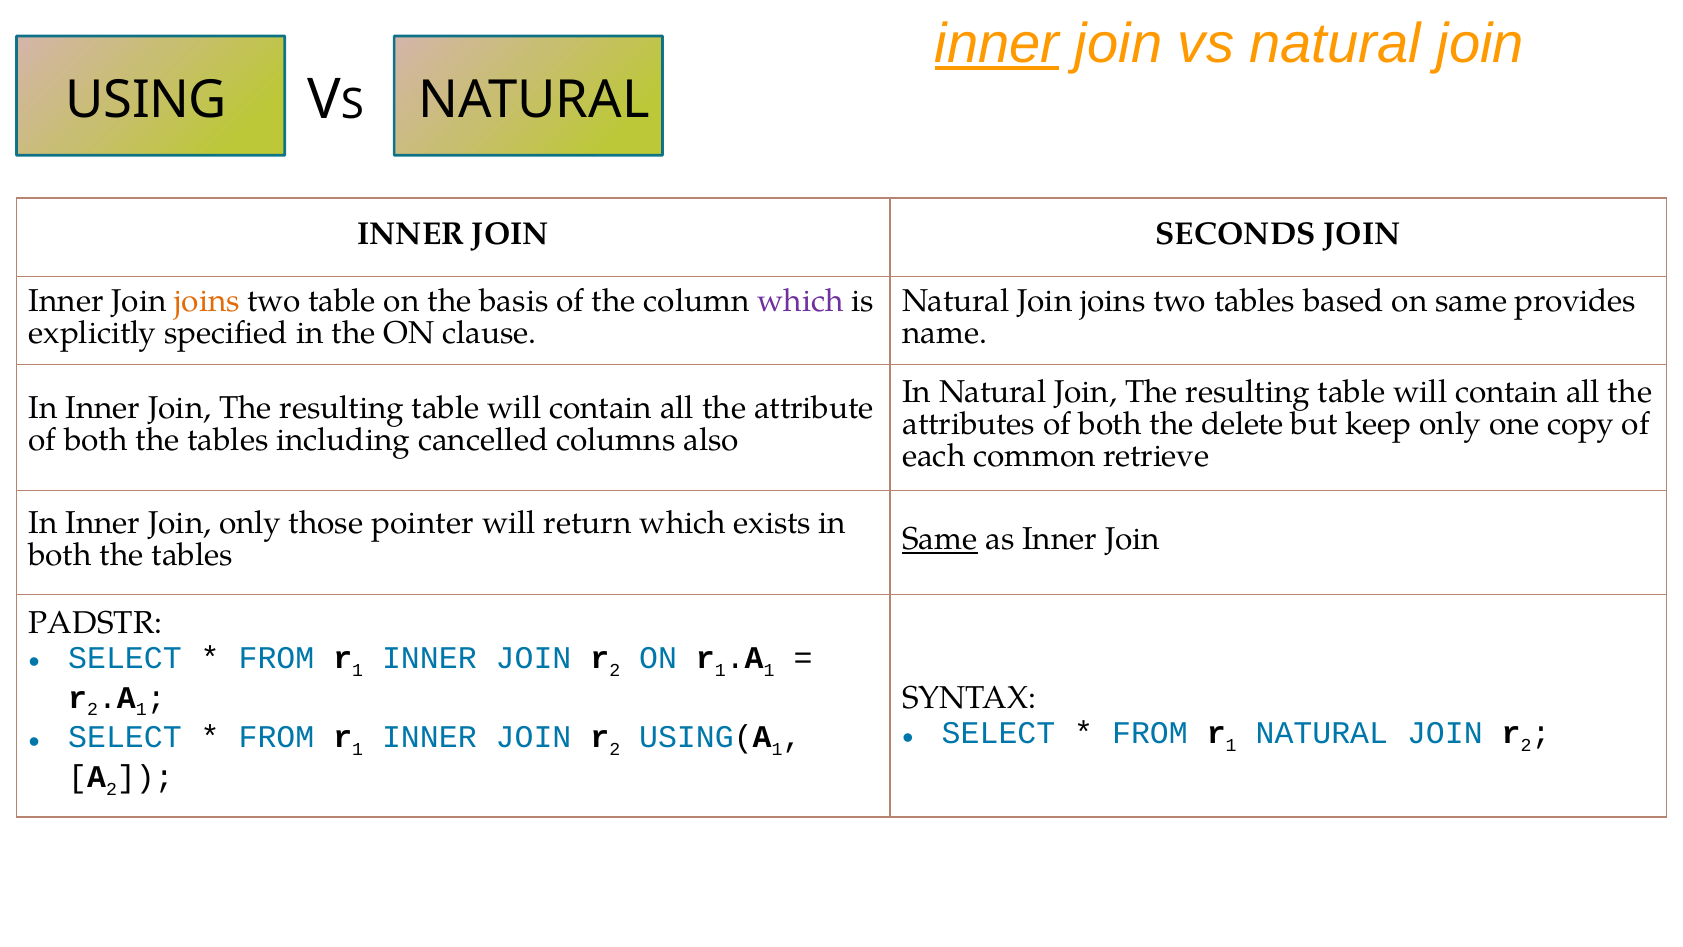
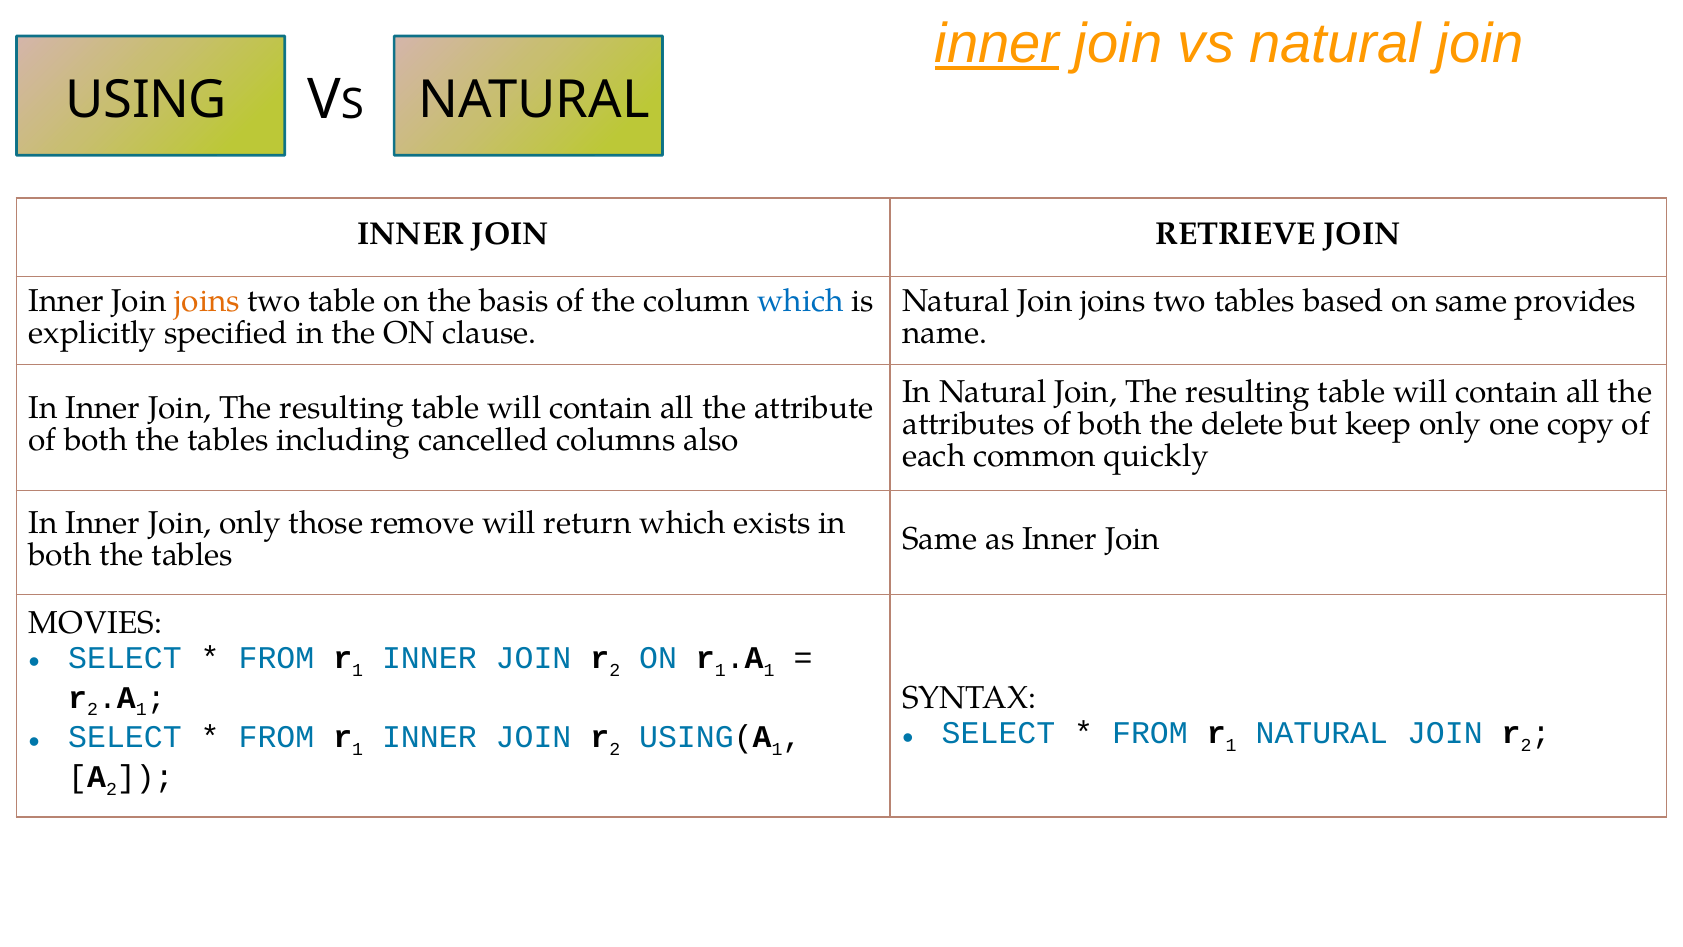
SECONDS: SECONDS -> RETRIEVE (1236, 234)
which colour: purple -> blue (800, 301)
retrieve: retrieve -> quickly (1156, 456)
pointer: pointer -> remove (423, 523)
Same underline: present -> none (940, 539)
PADSTR: PADSTR -> MOVIES (96, 623)
